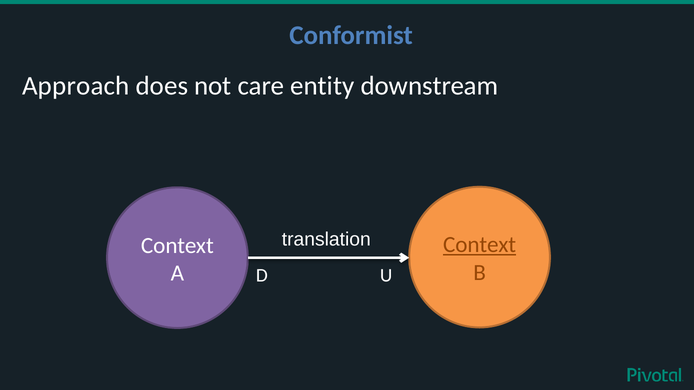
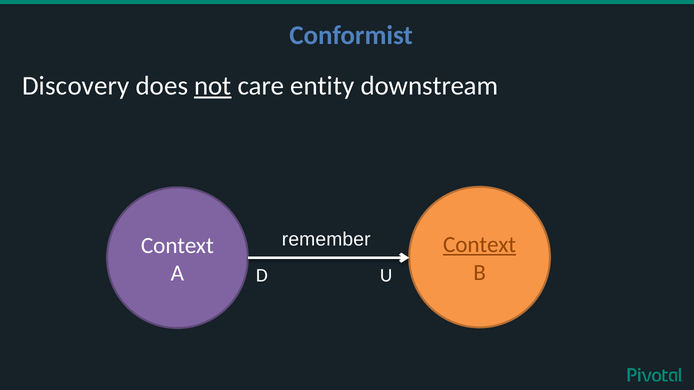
Approach: Approach -> Discovery (76, 86)
not underline: none -> present (213, 86)
translation: translation -> remember (326, 239)
